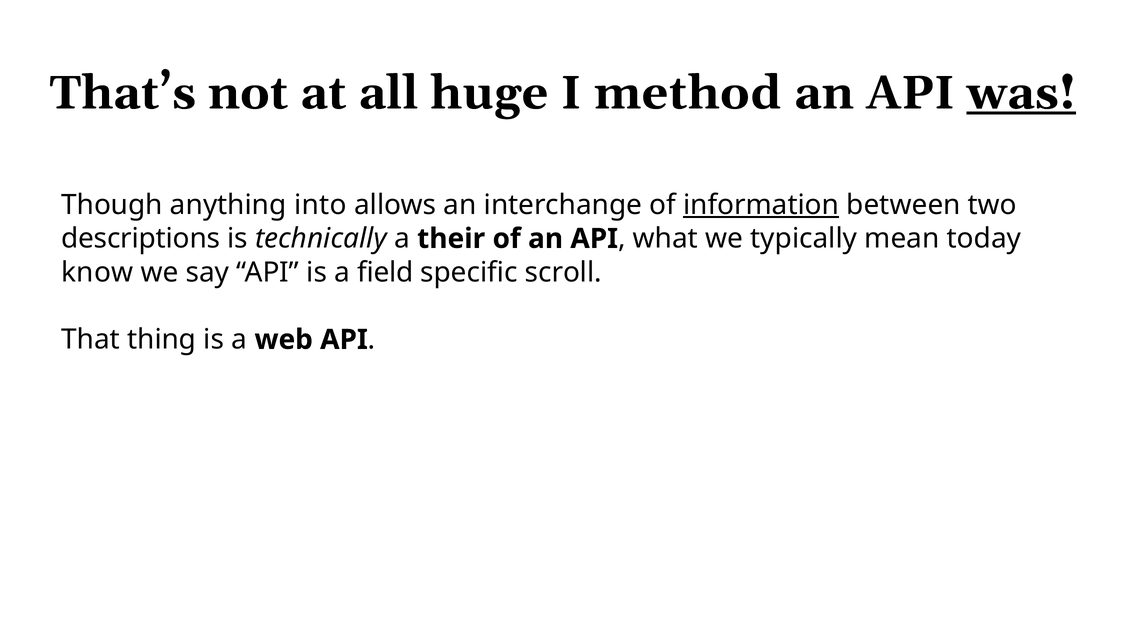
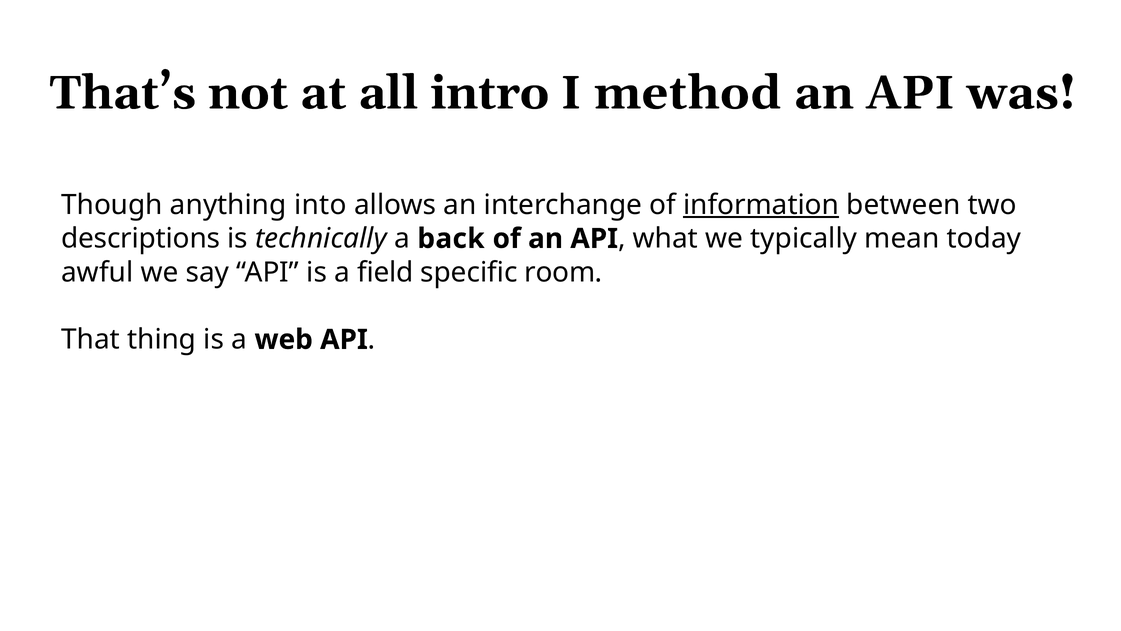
huge: huge -> intro (490, 93)
was underline: present -> none (1021, 93)
their: their -> back (451, 239)
know: know -> awful (97, 272)
scroll: scroll -> room (563, 272)
